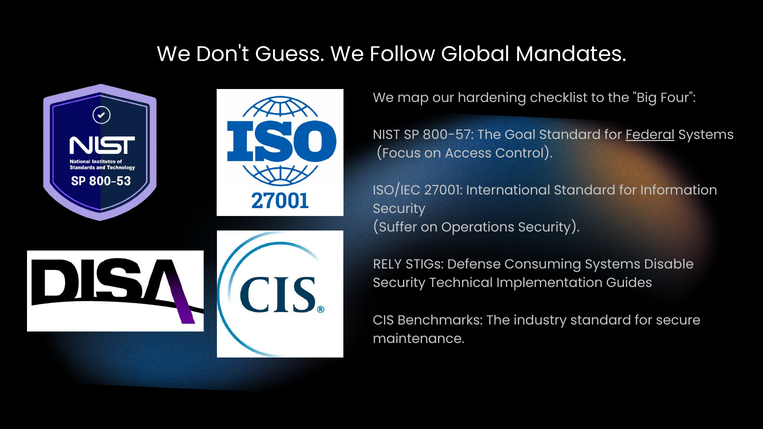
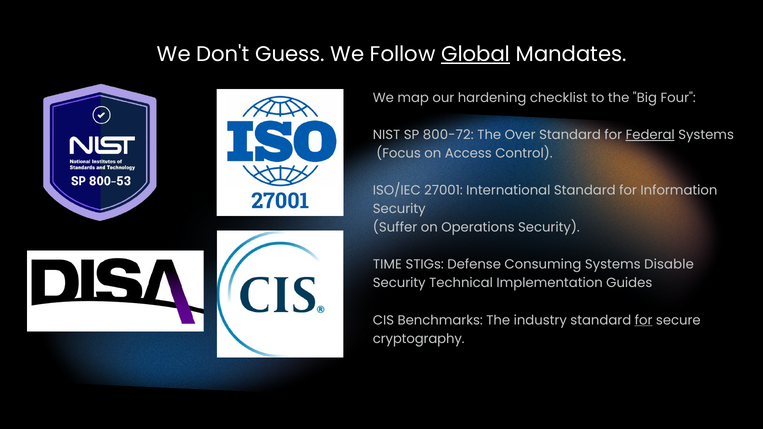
Global underline: none -> present (476, 54)
800-57: 800-57 -> 800-72 (448, 135)
Goal: Goal -> Over (520, 135)
RELY: RELY -> TIME (387, 265)
for underline: none -> present (644, 320)
maintenance: maintenance -> cryptography (419, 339)
